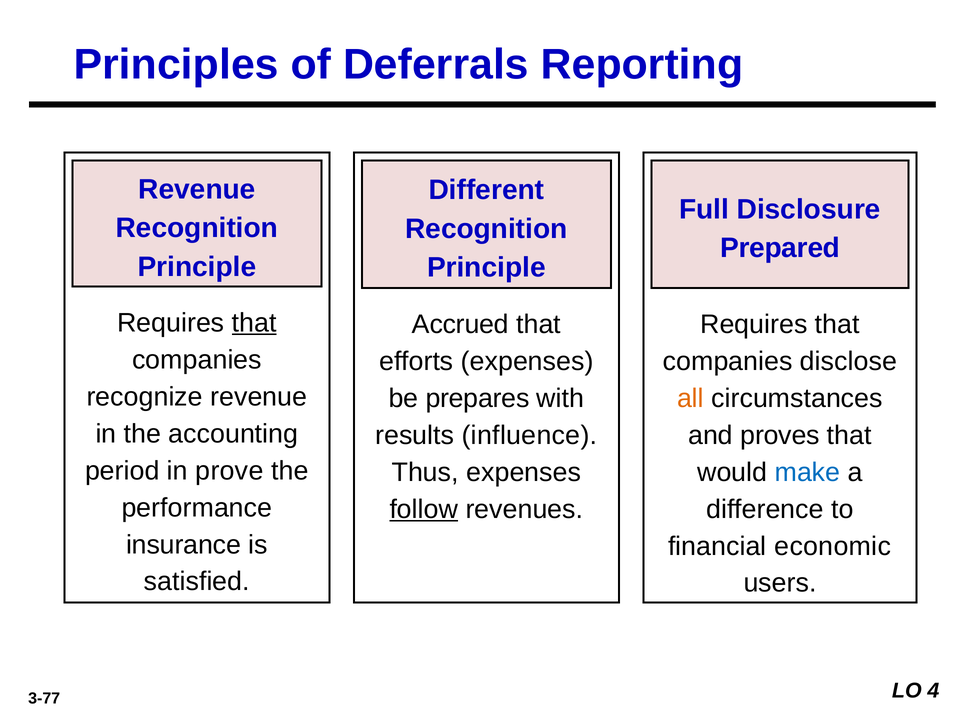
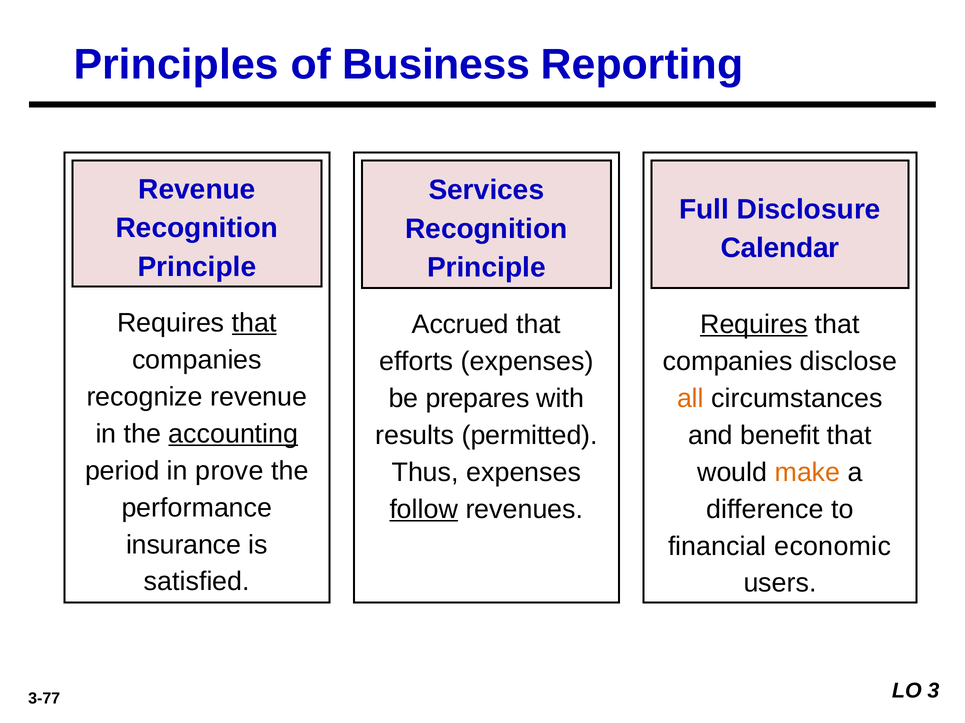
Deferrals: Deferrals -> Business (436, 65)
Different: Different -> Services (486, 190)
Prepared: Prepared -> Calendar (780, 248)
Requires underline: none -> present (754, 325)
accounting underline: none -> present (233, 434)
influence: influence -> permitted (530, 436)
proves: proves -> benefit (780, 436)
make colour: blue -> orange (808, 473)
4: 4 -> 3 (933, 691)
